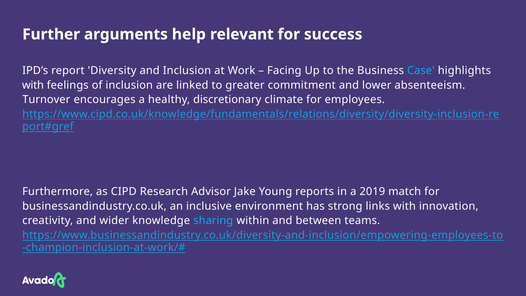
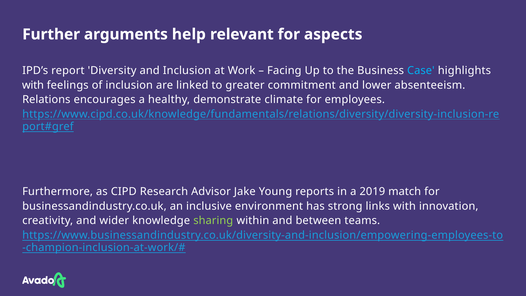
success: success -> aspects (333, 34)
Turnover: Turnover -> Relations (46, 100)
discretionary: discretionary -> demonstrate (227, 100)
sharing colour: light blue -> light green (213, 220)
